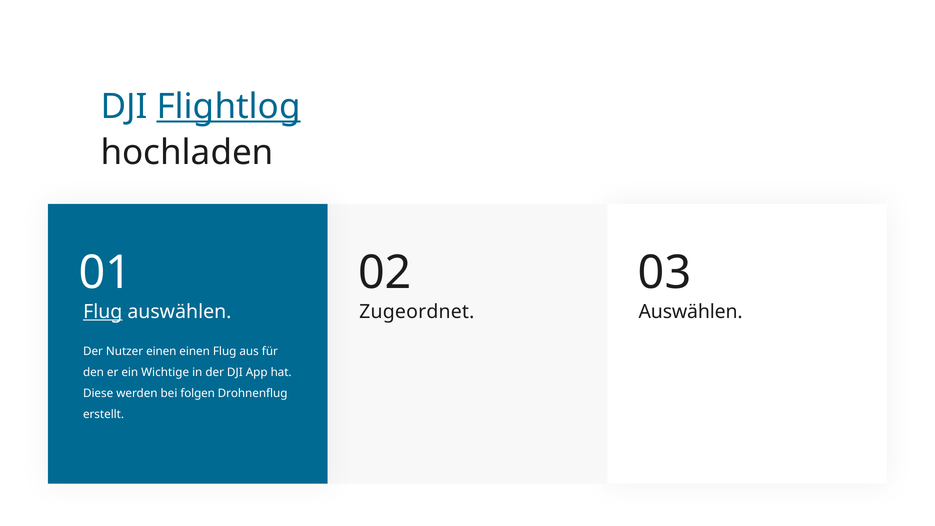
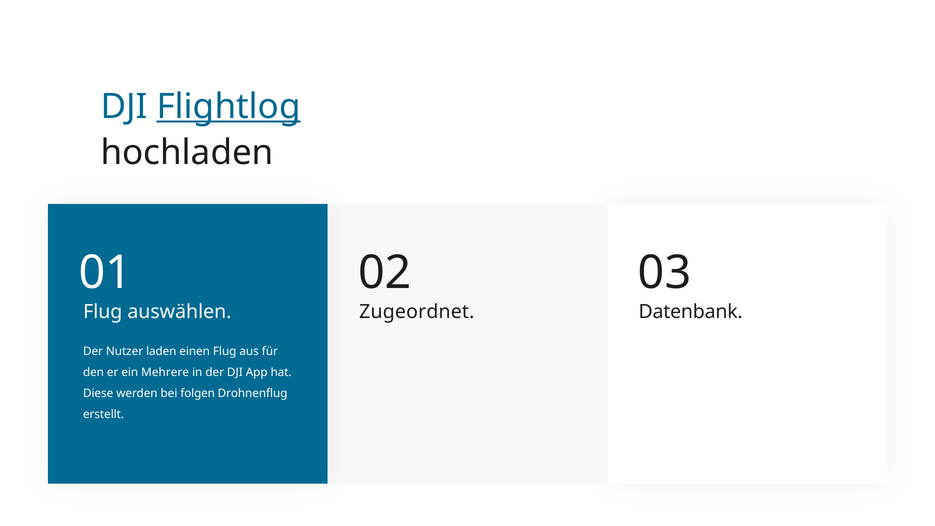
Flug underline: present -> none (103, 312)
Auswählen: Auswählen -> Datenbank (691, 312)
Nutzer einen: einen -> laden (161, 351)
Wichtige: Wichtige -> Mehrere (165, 372)
